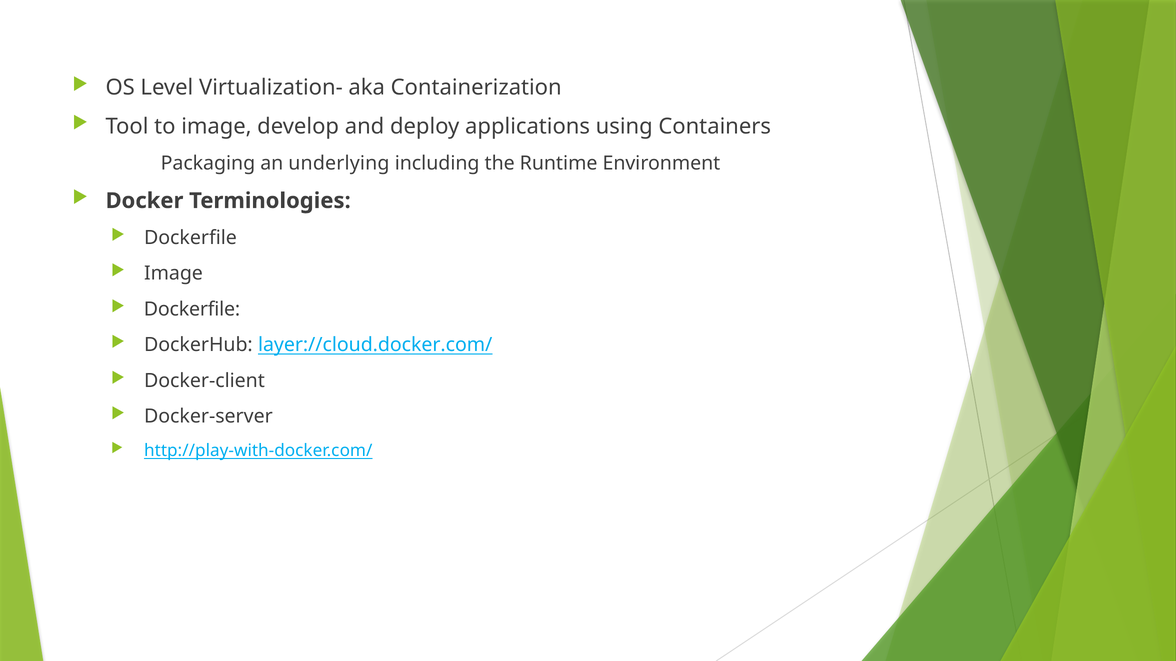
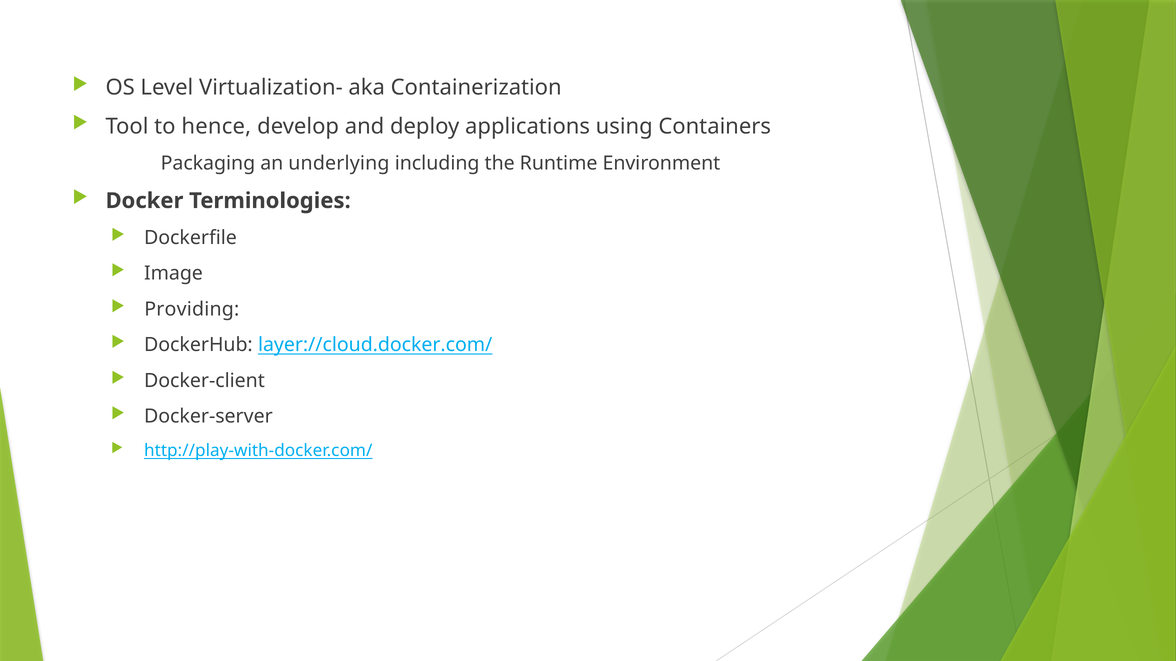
to image: image -> hence (216, 126)
Dockerfile: Dockerfile -> Providing (192, 309)
